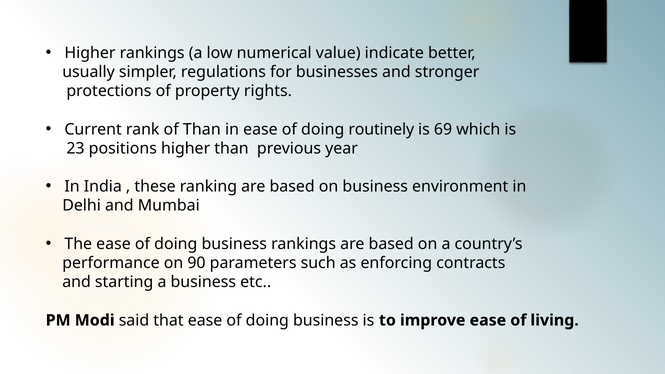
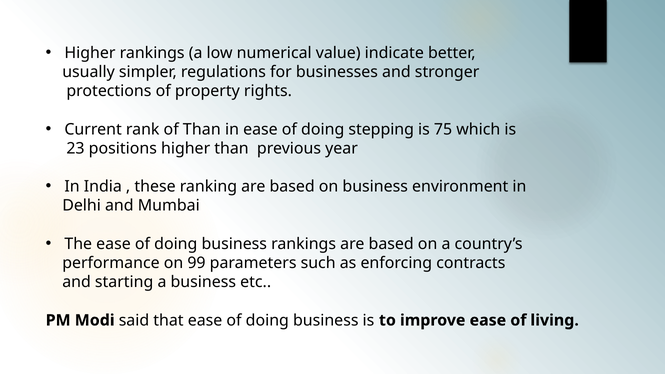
routinely: routinely -> stepping (381, 129)
69: 69 -> 75 (443, 129)
90: 90 -> 99 (197, 263)
